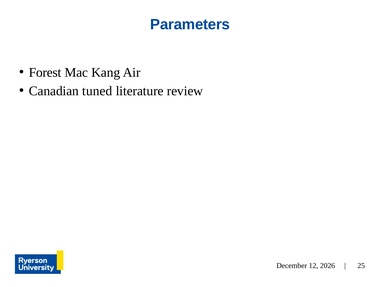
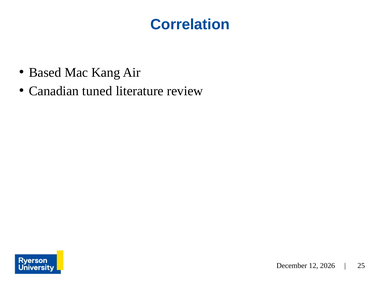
Parameters: Parameters -> Correlation (190, 25)
Forest: Forest -> Based (45, 72)
